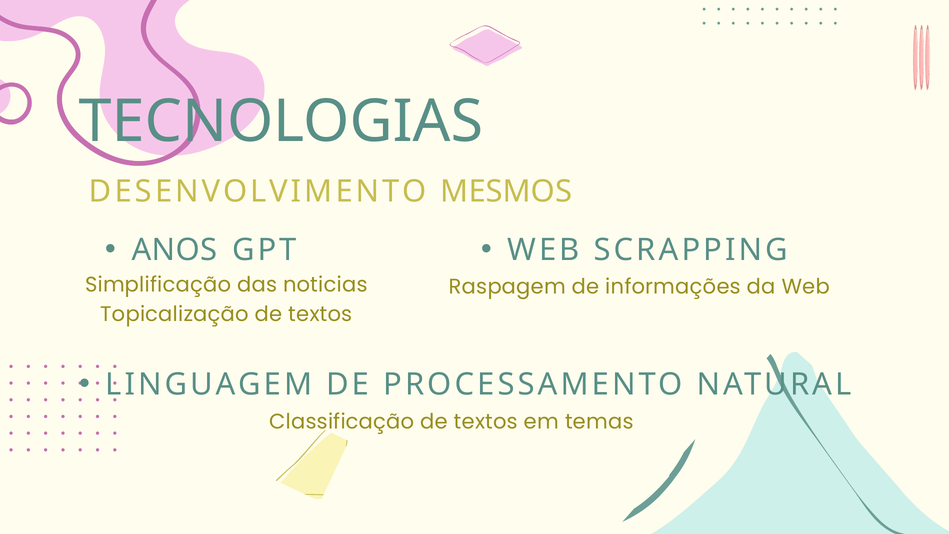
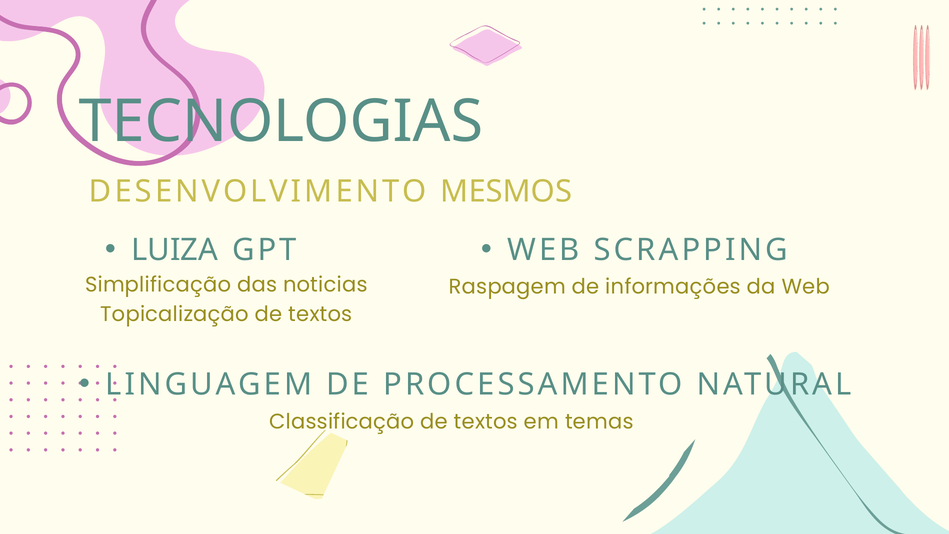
ANOS: ANOS -> LUIZA (175, 250)
